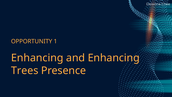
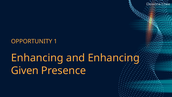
Trees: Trees -> Given (25, 70)
